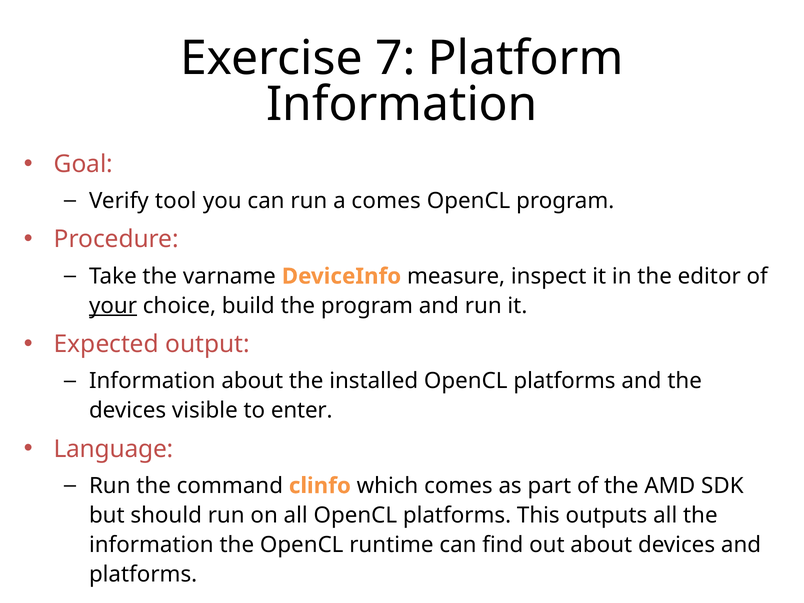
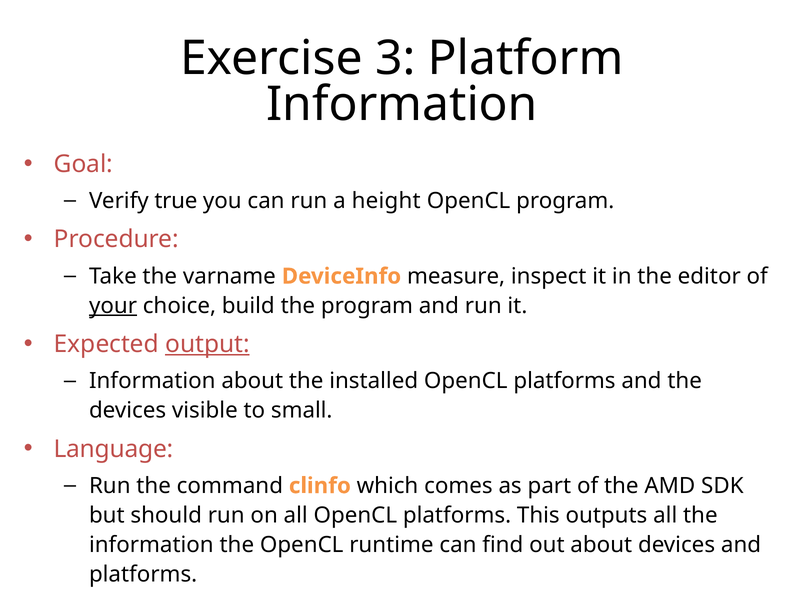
7: 7 -> 3 (395, 59)
tool: tool -> true (176, 201)
a comes: comes -> height (386, 201)
output underline: none -> present (207, 344)
enter: enter -> small (302, 411)
